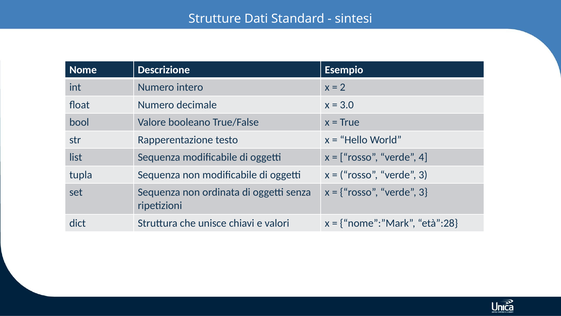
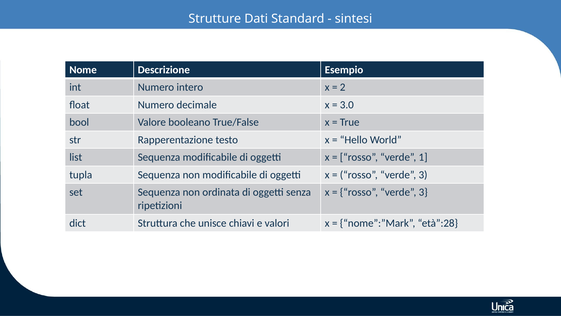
4: 4 -> 1 (423, 157)
